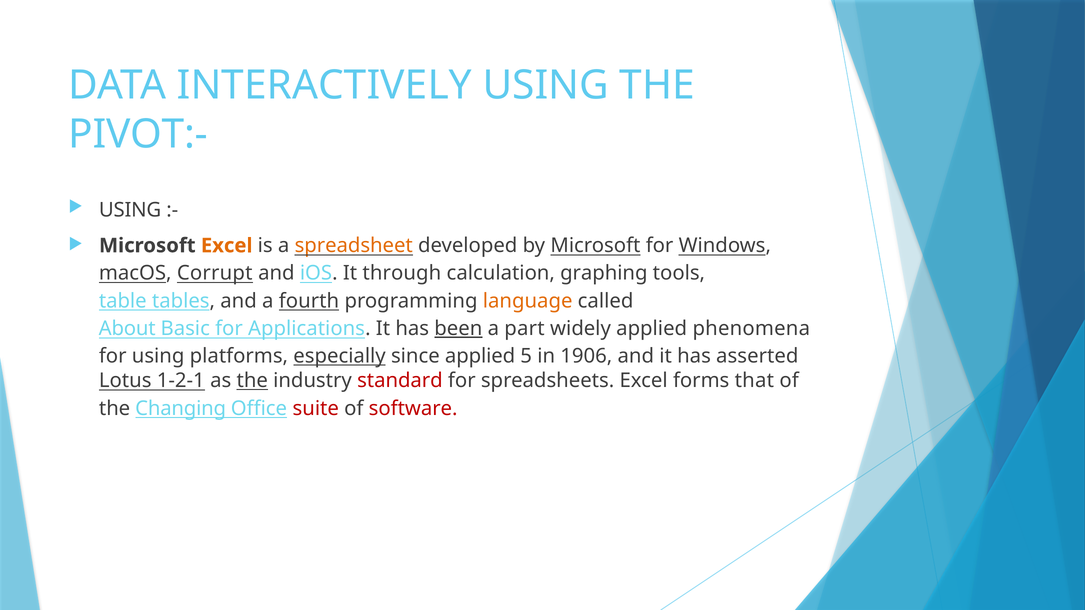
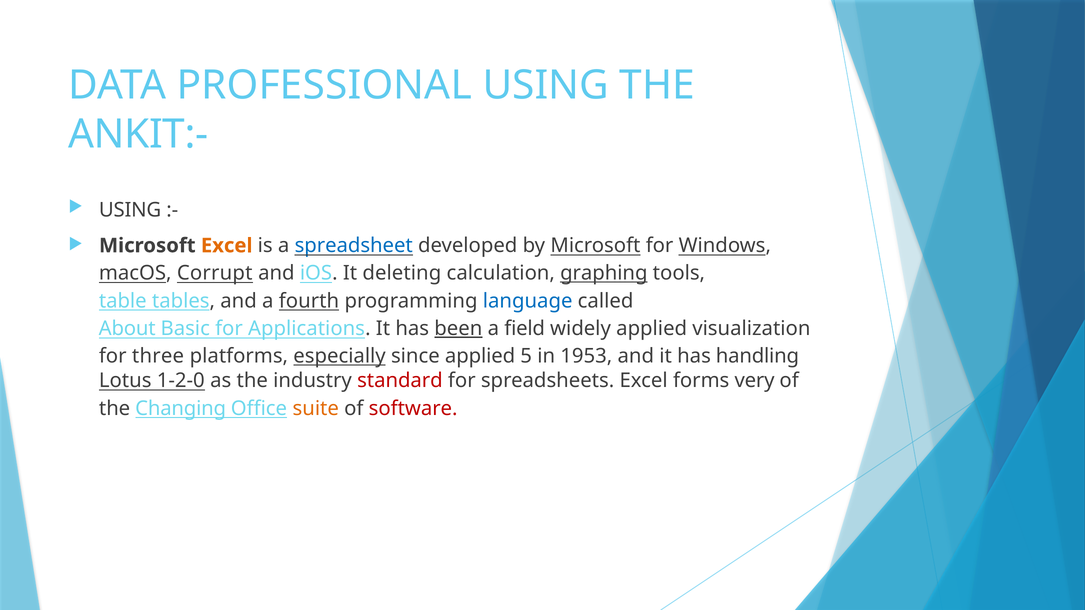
INTERACTIVELY: INTERACTIVELY -> PROFESSIONAL (324, 86)
PIVOT:-: PIVOT:- -> ANKIT:- (138, 134)
spreadsheet colour: orange -> blue (354, 246)
through: through -> deleting (402, 273)
graphing underline: none -> present (604, 273)
language colour: orange -> blue (528, 301)
part: part -> field (525, 329)
phenomena: phenomena -> visualization (751, 329)
for using: using -> three (158, 356)
1906: 1906 -> 1953 (586, 356)
asserted: asserted -> handling (757, 356)
1-2-1: 1-2-1 -> 1-2-0 (181, 381)
the underline: present -> none (252, 381)
that: that -> very (755, 381)
suite colour: red -> orange (316, 409)
